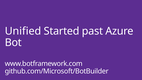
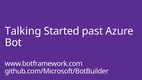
Unified: Unified -> Talking (23, 31)
